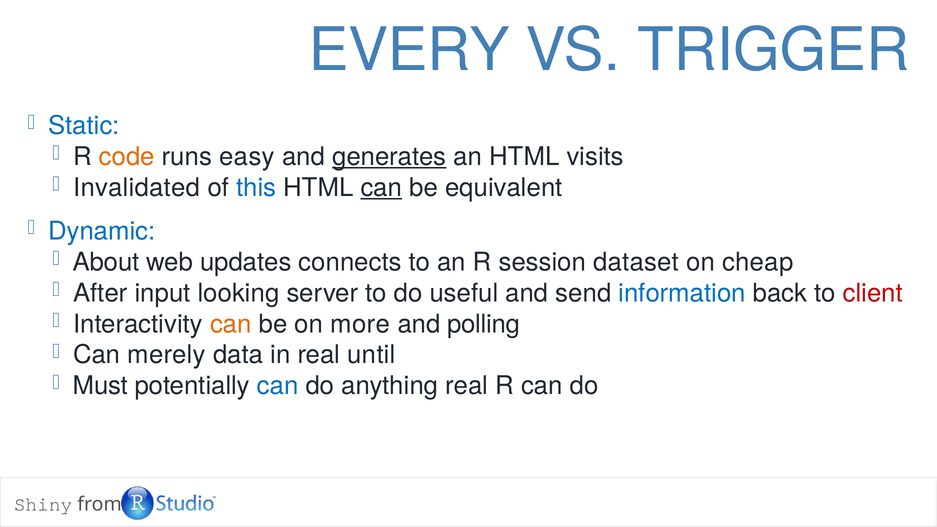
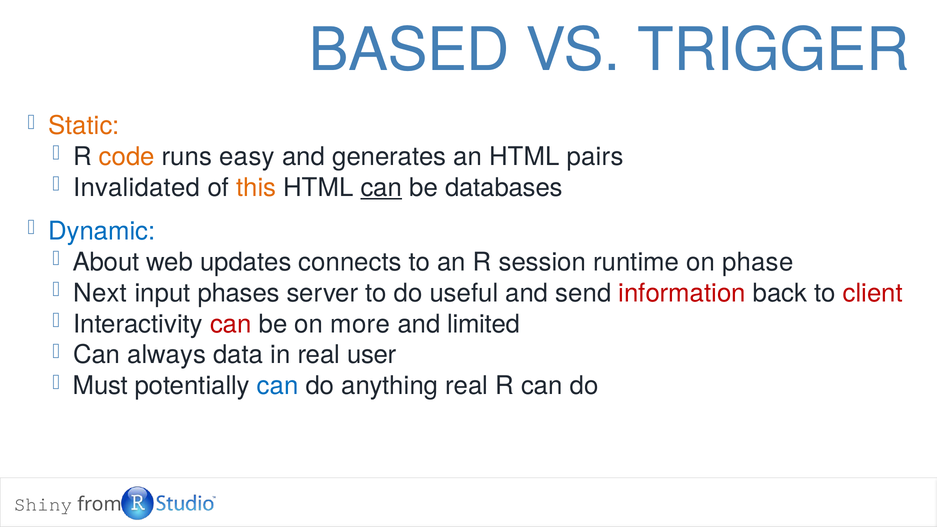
EVERY: EVERY -> BASED (409, 51)
Static colour: blue -> orange (84, 126)
generates underline: present -> none (389, 157)
visits: visits -> pairs (595, 157)
this colour: blue -> orange (256, 188)
equivalent: equivalent -> databases (504, 188)
dataset: dataset -> runtime (636, 262)
cheap: cheap -> phase (758, 262)
After: After -> Next (100, 293)
looking: looking -> phases (239, 293)
information colour: blue -> red (682, 293)
can colour: orange -> red (231, 324)
polling: polling -> limited (484, 324)
merely: merely -> always (167, 355)
until: until -> user (372, 355)
